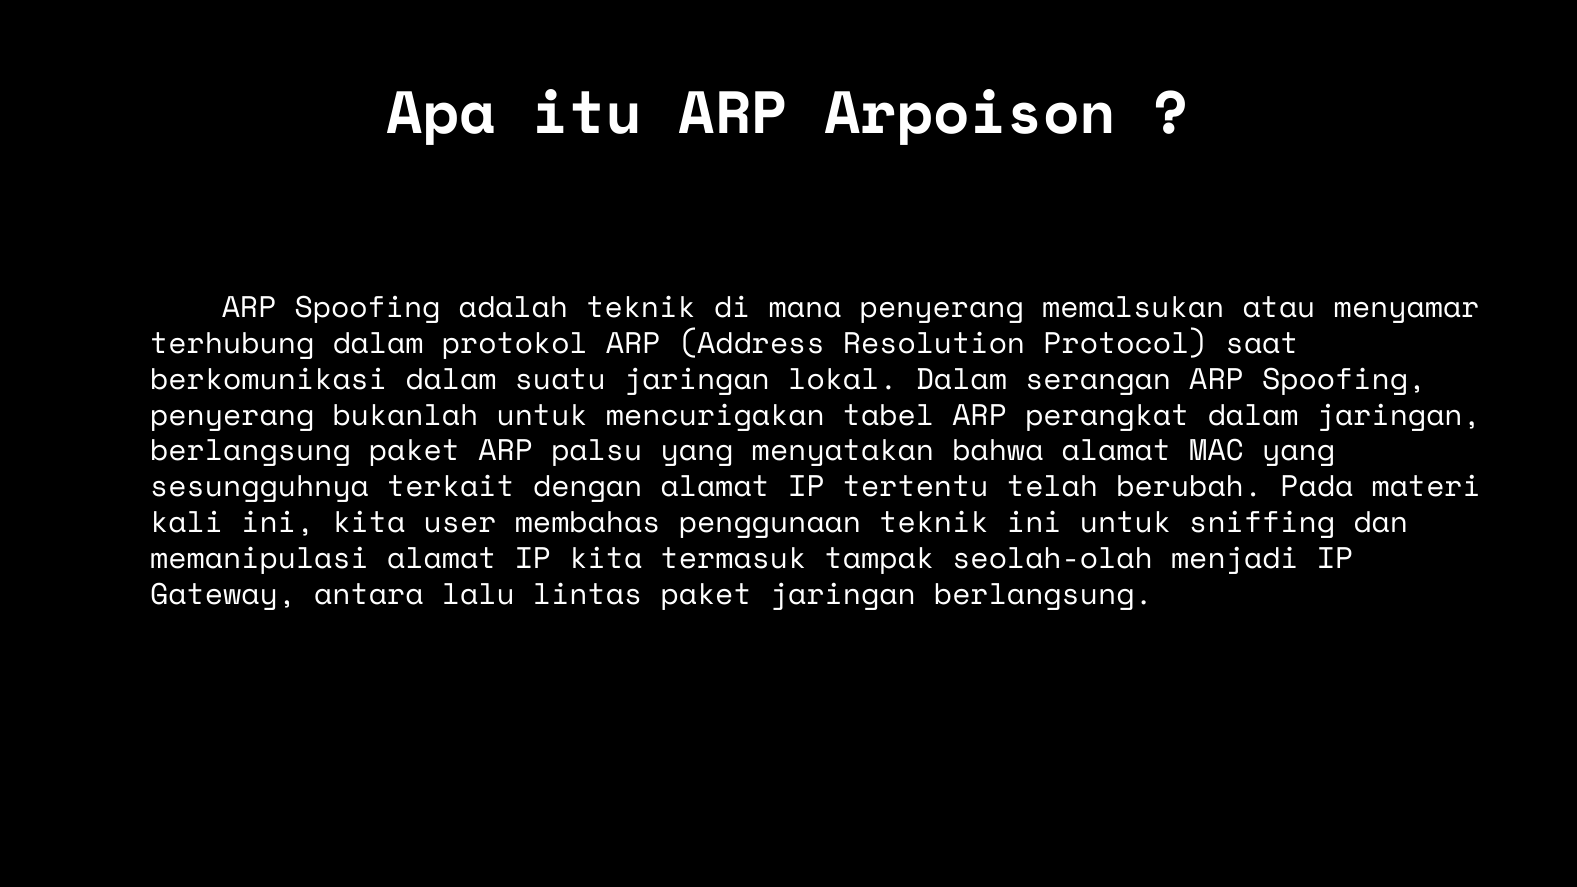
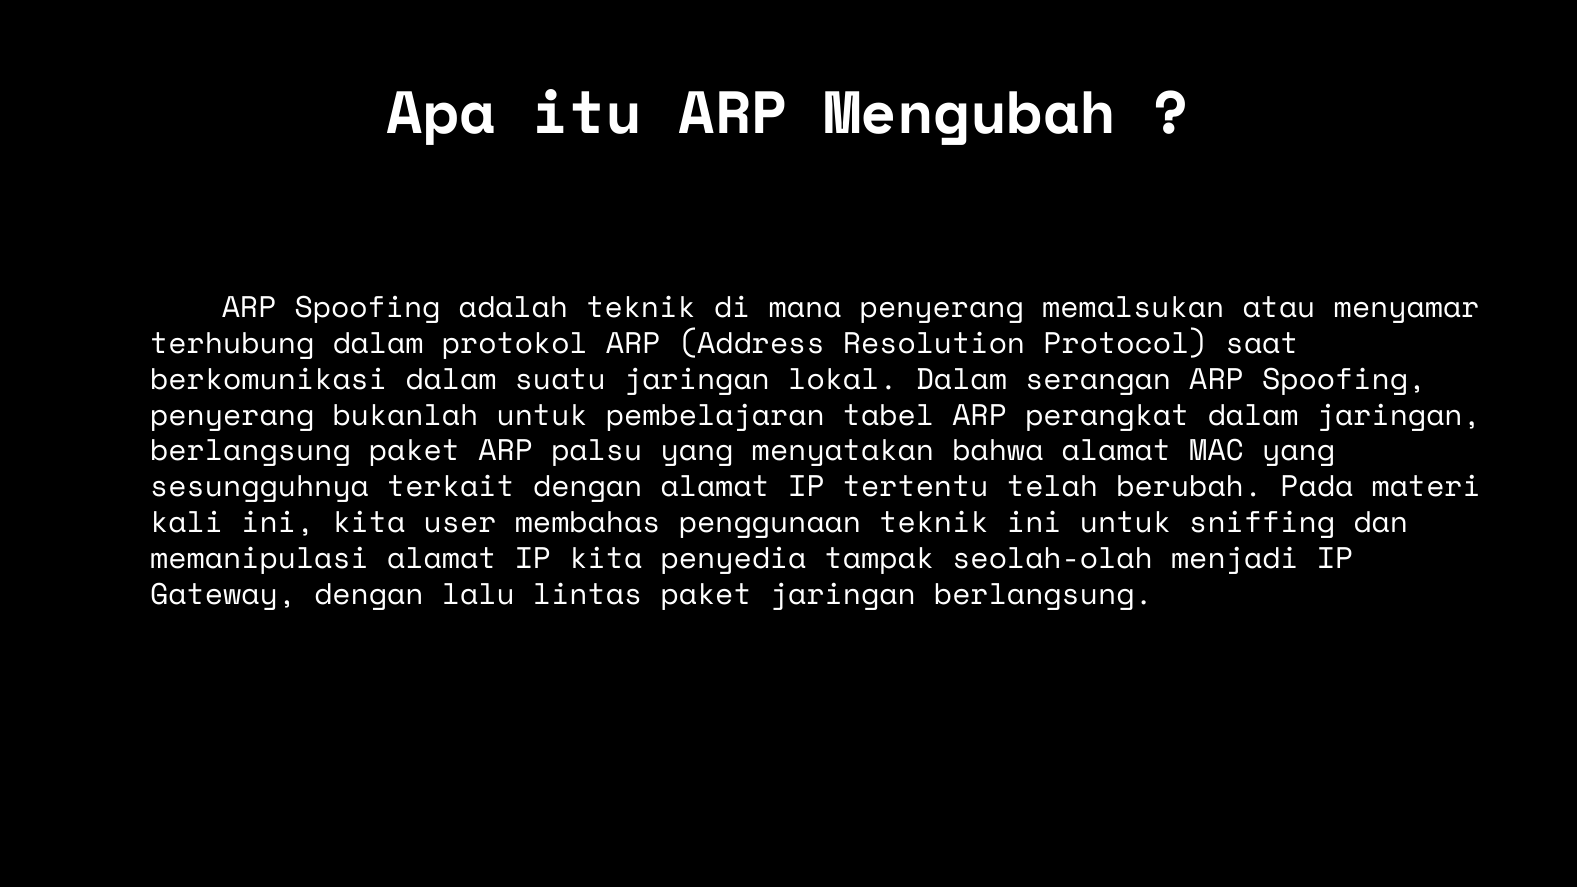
Arpoison: Arpoison -> Mengubah (970, 113)
mencurigakan: mencurigakan -> pembelajaran (715, 415)
termasuk: termasuk -> penyedia (734, 559)
Gateway antara: antara -> dengan (369, 594)
